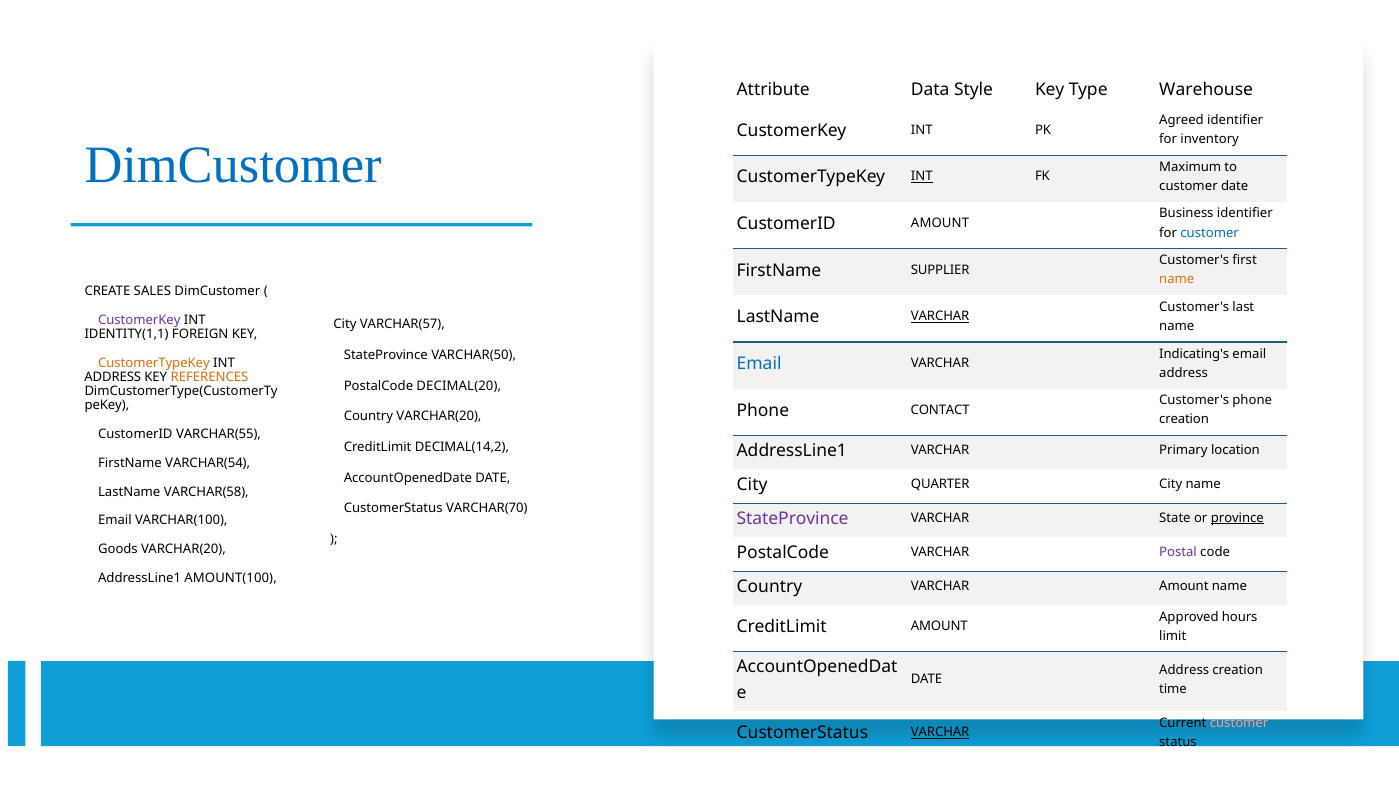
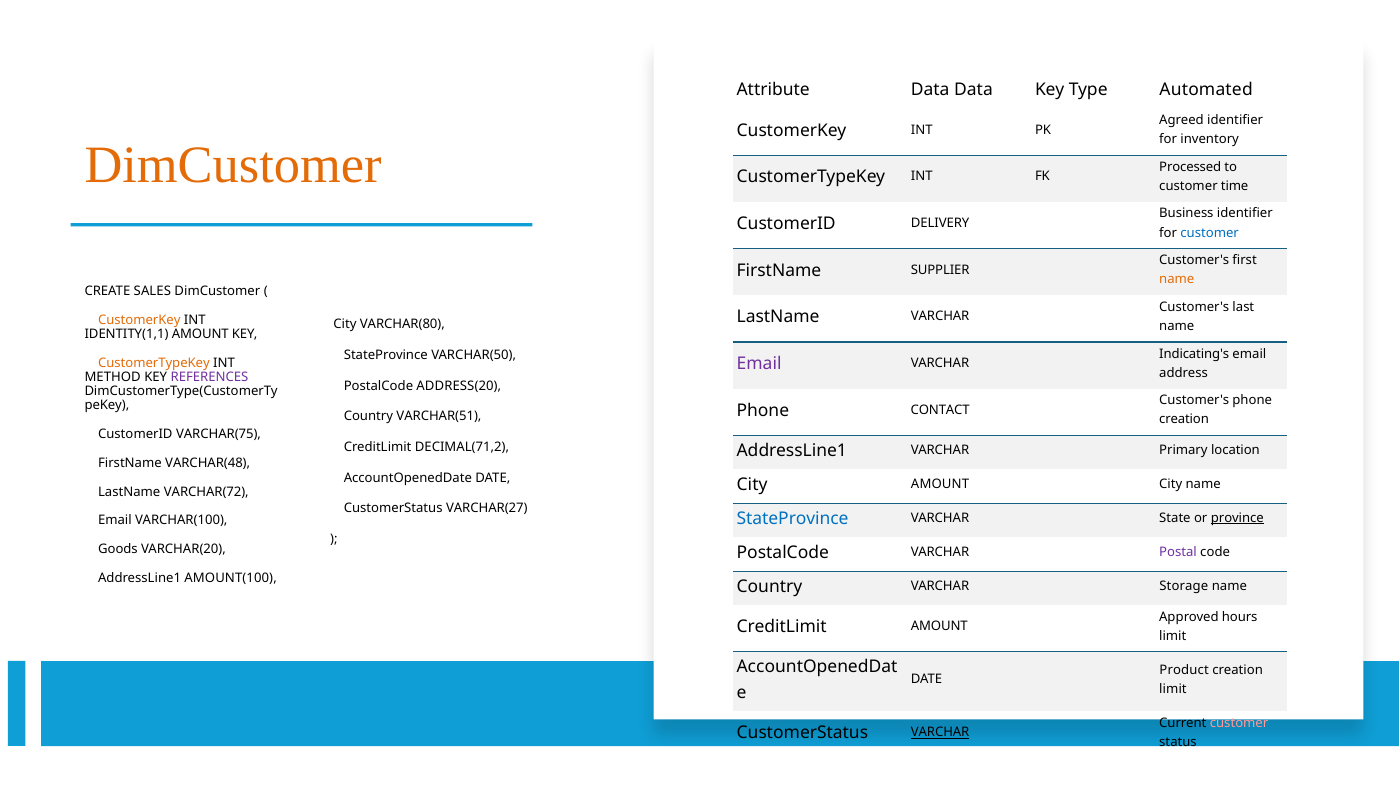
Data Style: Style -> Data (973, 90)
Warehouse: Warehouse -> Automated (1206, 90)
DimCustomer colour: blue -> orange (233, 165)
Maximum: Maximum -> Processed (1190, 167)
INT underline: present -> none (922, 176)
customer date: date -> time (1235, 186)
CustomerID AMOUNT: AMOUNT -> DELIVERY (940, 223)
VARCHAR underline: present -> none (940, 317)
CustomerKey colour: purple -> orange (139, 320)
VARCHAR(57: VARCHAR(57 -> VARCHAR(80 (402, 325)
IDENTITY(1,1 FOREIGN: FOREIGN -> AMOUNT (200, 334)
Email colour: blue -> purple (759, 364)
ADDRESS: ADDRESS -> METHOD (113, 377)
REFERENCES colour: orange -> purple (209, 377)
DECIMAL(20: DECIMAL(20 -> ADDRESS(20 (459, 386)
Country VARCHAR(20: VARCHAR(20 -> VARCHAR(51 (439, 417)
VARCHAR(55: VARCHAR(55 -> VARCHAR(75 (219, 434)
DECIMAL(14,2: DECIMAL(14,2 -> DECIMAL(71,2 (462, 447)
VARCHAR(54: VARCHAR(54 -> VARCHAR(48 (208, 463)
City QUARTER: QUARTER -> AMOUNT (940, 484)
VARCHAR(58: VARCHAR(58 -> VARCHAR(72 (206, 492)
VARCHAR(70: VARCHAR(70 -> VARCHAR(27 (487, 509)
StateProvince colour: purple -> blue (793, 519)
VARCHAR Amount: Amount -> Storage (1184, 586)
Address: Address -> Product (1184, 670)
time: time -> limit (1173, 689)
